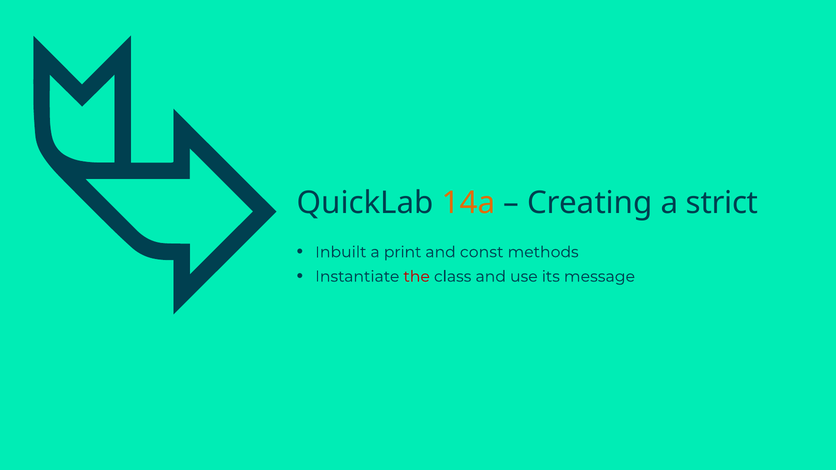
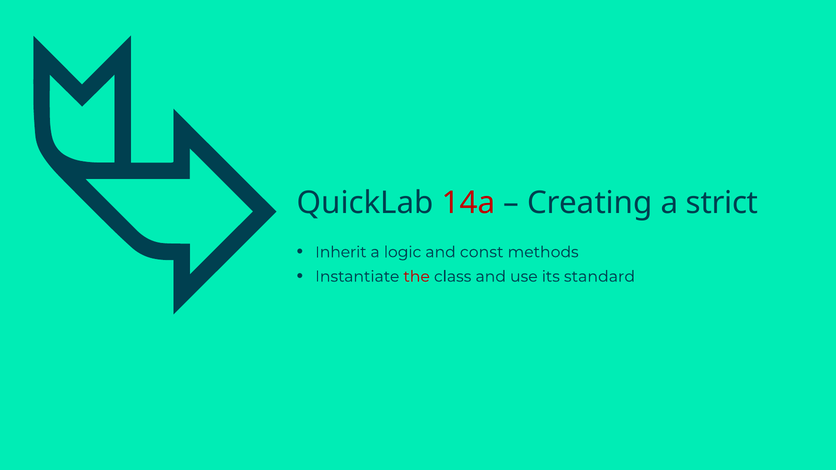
14a colour: orange -> red (469, 203)
Inbuilt: Inbuilt -> Inherit (341, 252)
print: print -> logic (403, 252)
message: message -> standard (599, 277)
